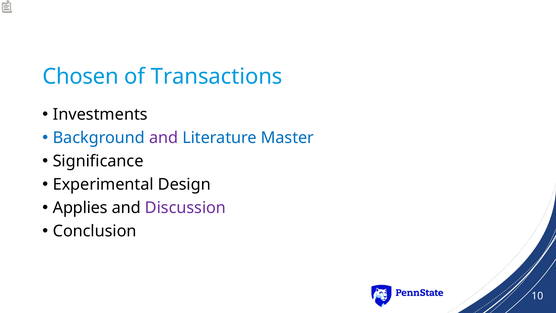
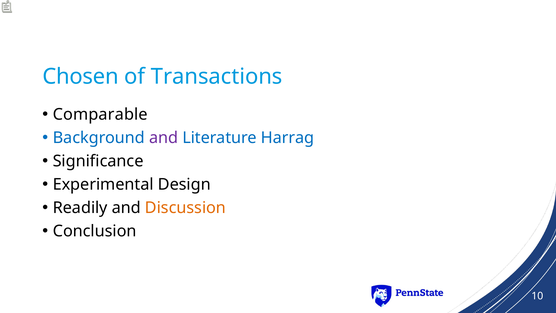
Investments: Investments -> Comparable (100, 114)
Master: Master -> Harrag (287, 138)
Applies: Applies -> Readily (80, 208)
Discussion colour: purple -> orange (185, 208)
